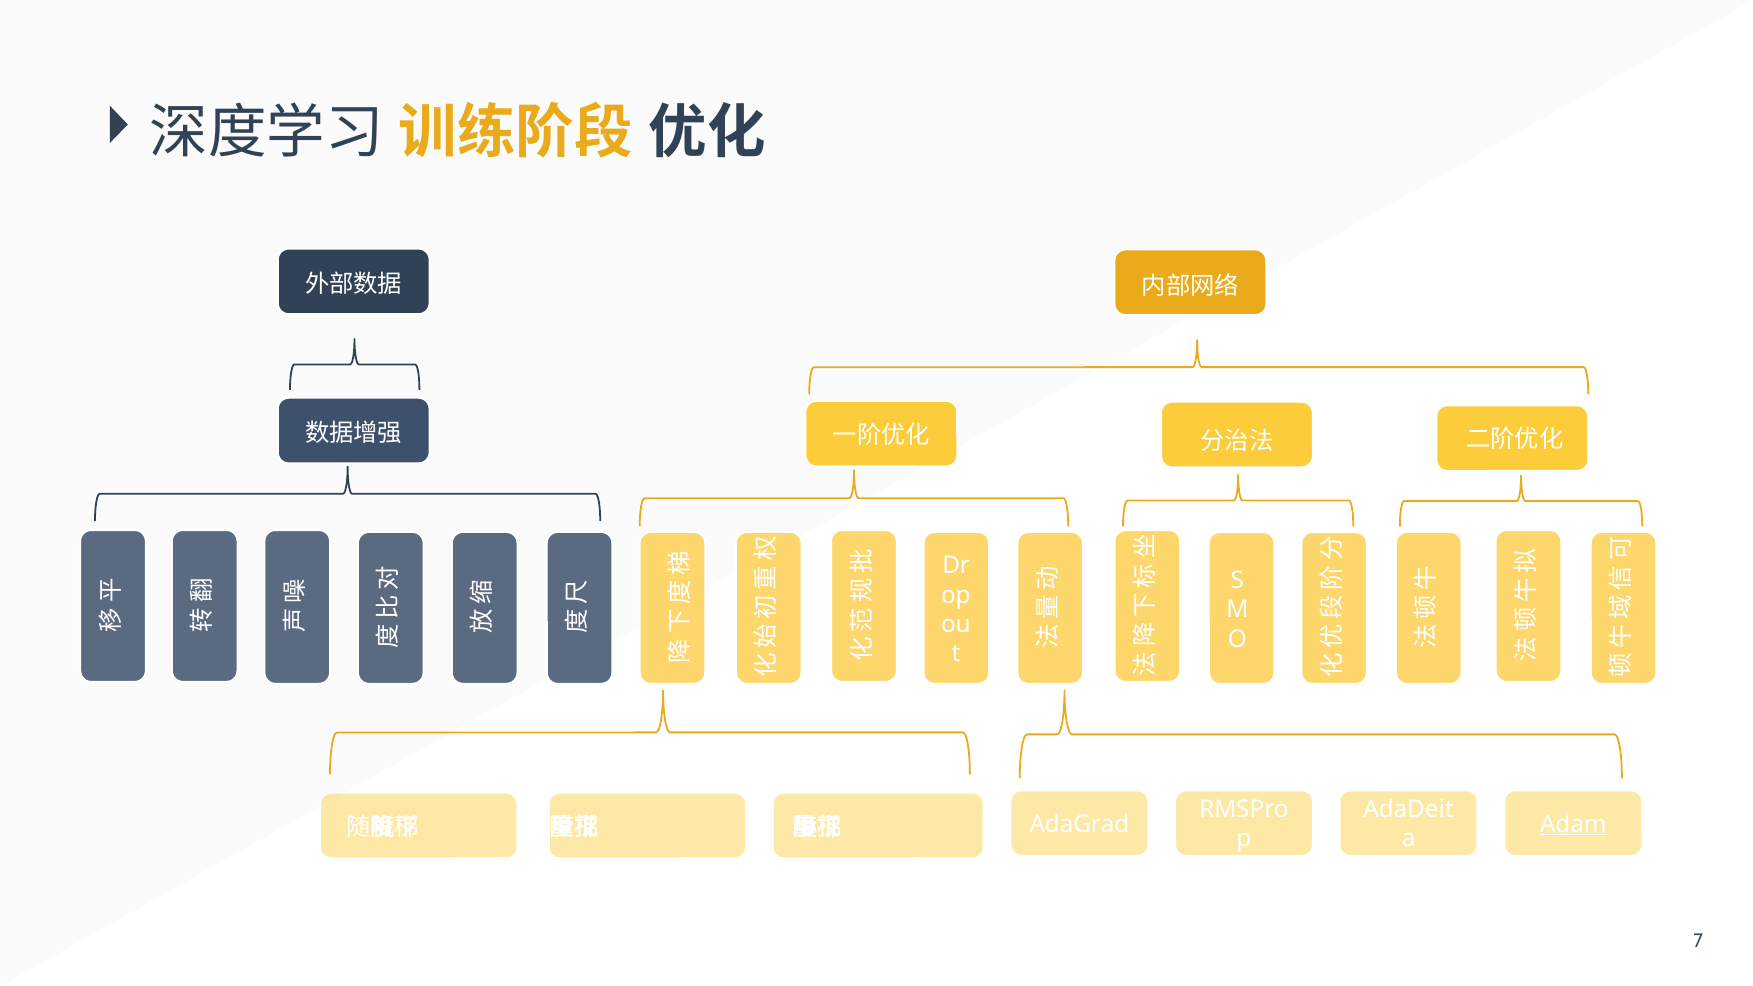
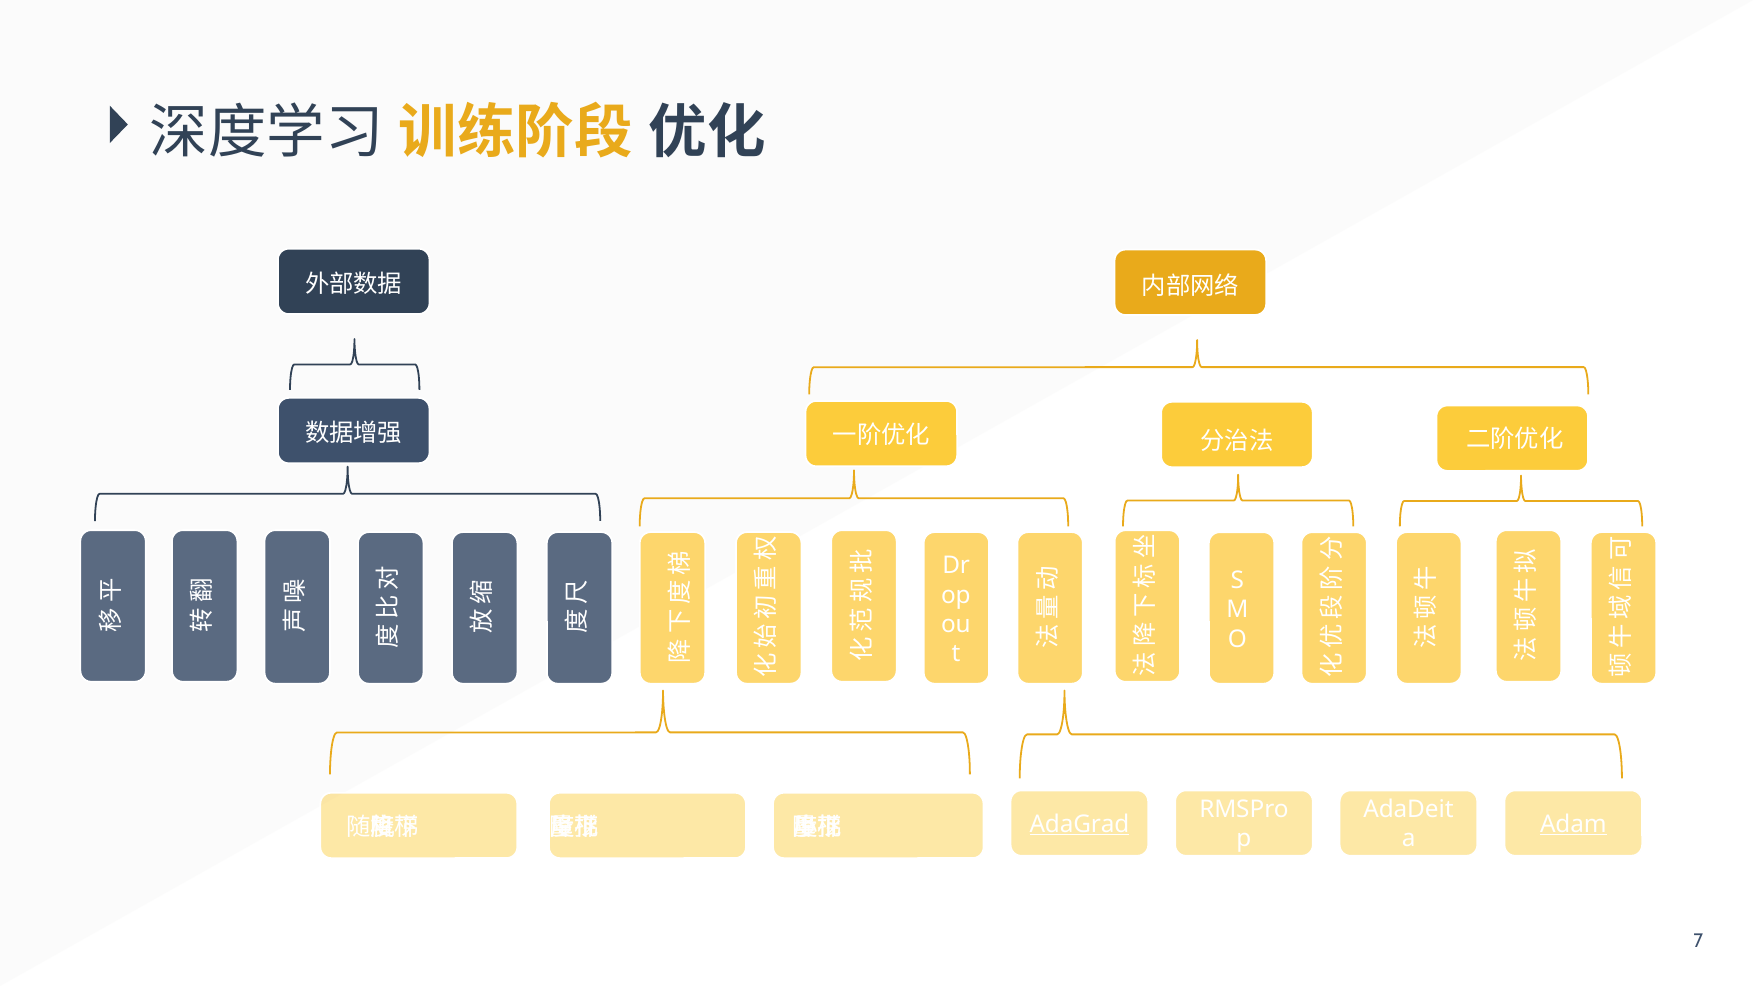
AdaGrad underline: none -> present (1079, 824)
